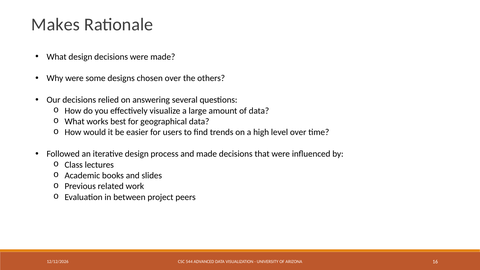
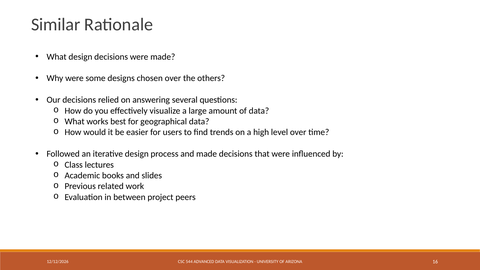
Makes: Makes -> Similar (56, 25)
